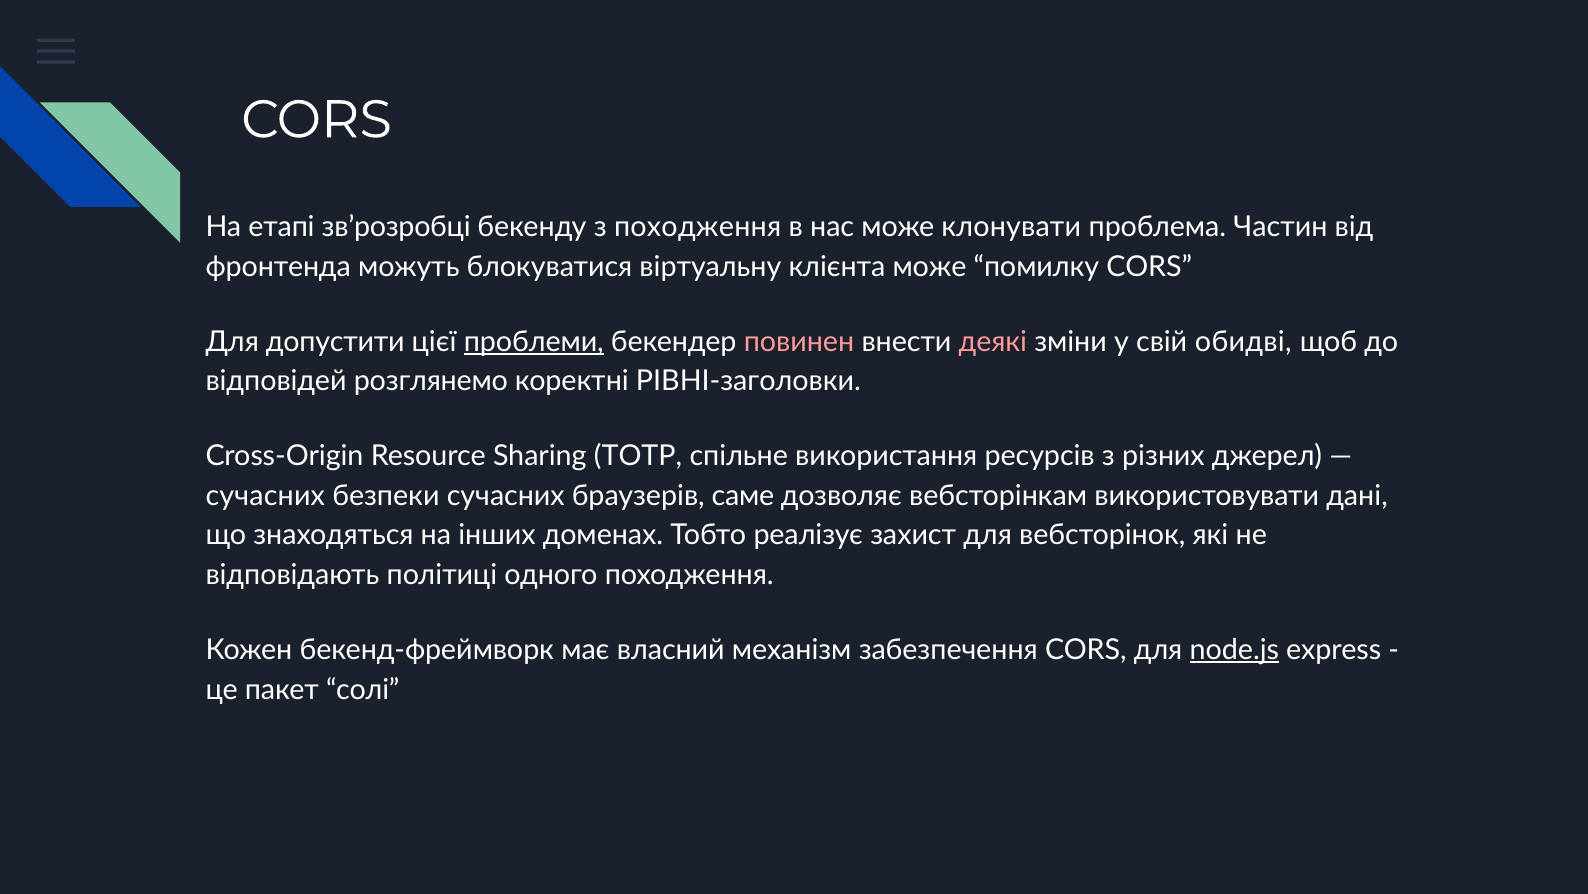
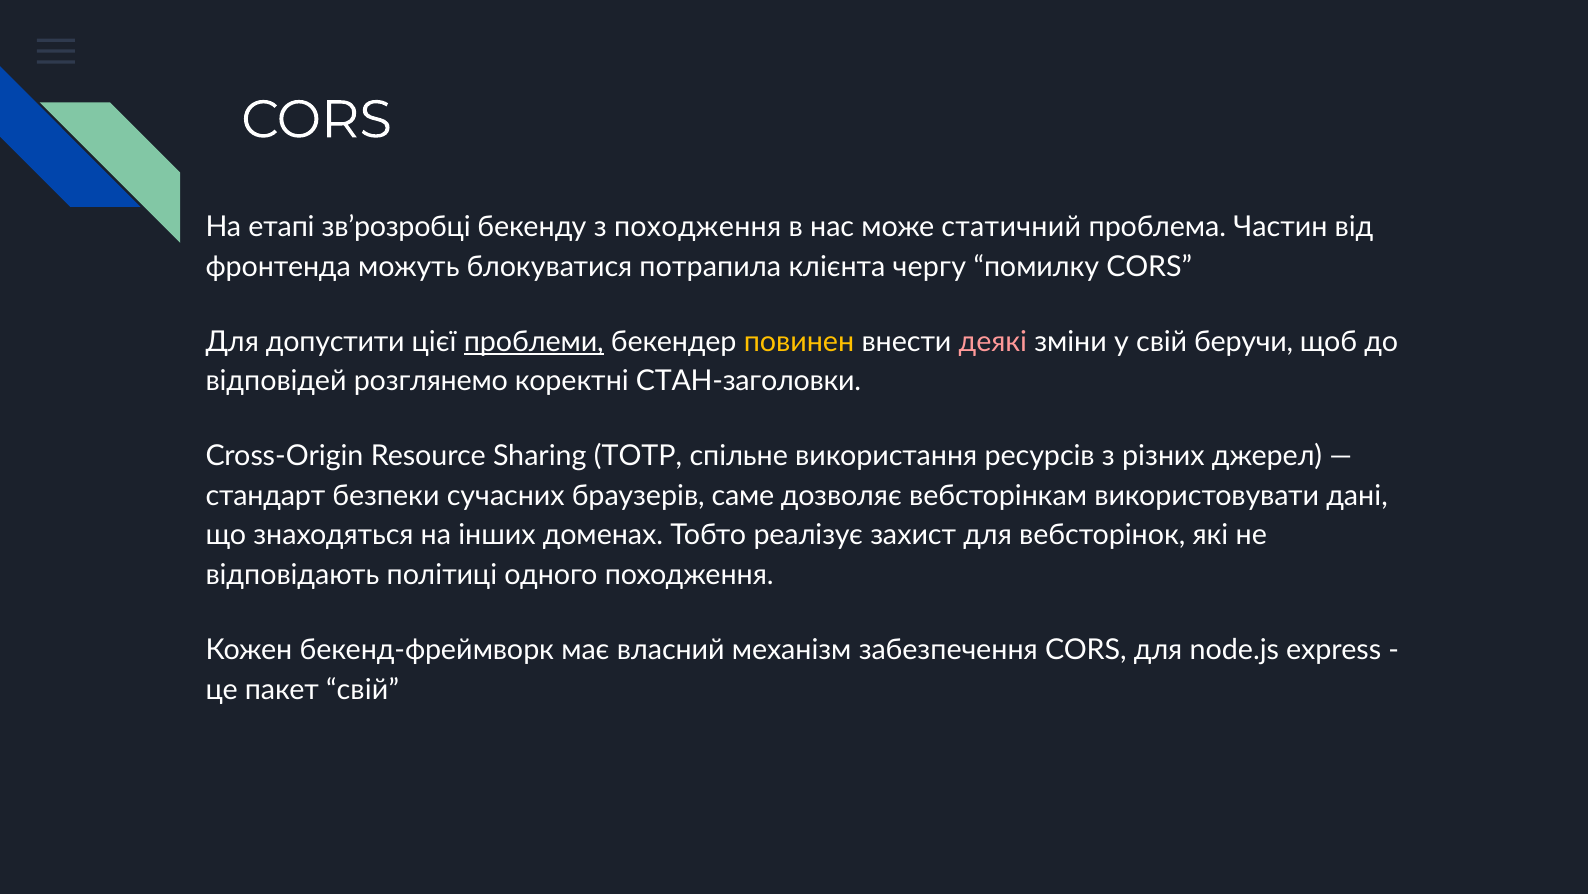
клонувати: клонувати -> статичний (1011, 227)
віртуальну: віртуальну -> потрапила (710, 267)
клієнта може: може -> чергу (929, 267)
повинен colour: pink -> yellow (799, 342)
обидві: обидві -> беручи (1244, 342)
РІВНІ-заголовки: РІВНІ-заголовки -> СТАН-заголовки (749, 381)
сучасних: сучасних -> стандарт (265, 496)
node.js underline: present -> none (1234, 649)
пакет солі: солі -> свій (363, 689)
